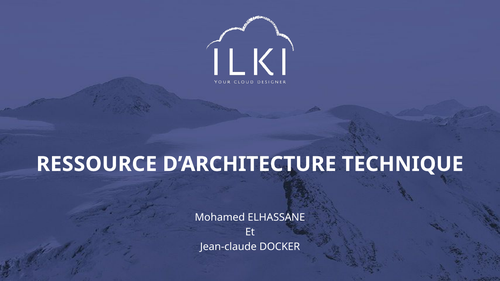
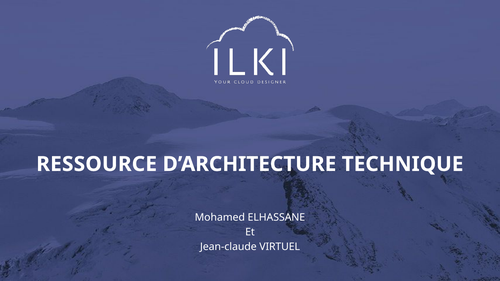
DOCKER: DOCKER -> VIRTUEL (280, 247)
